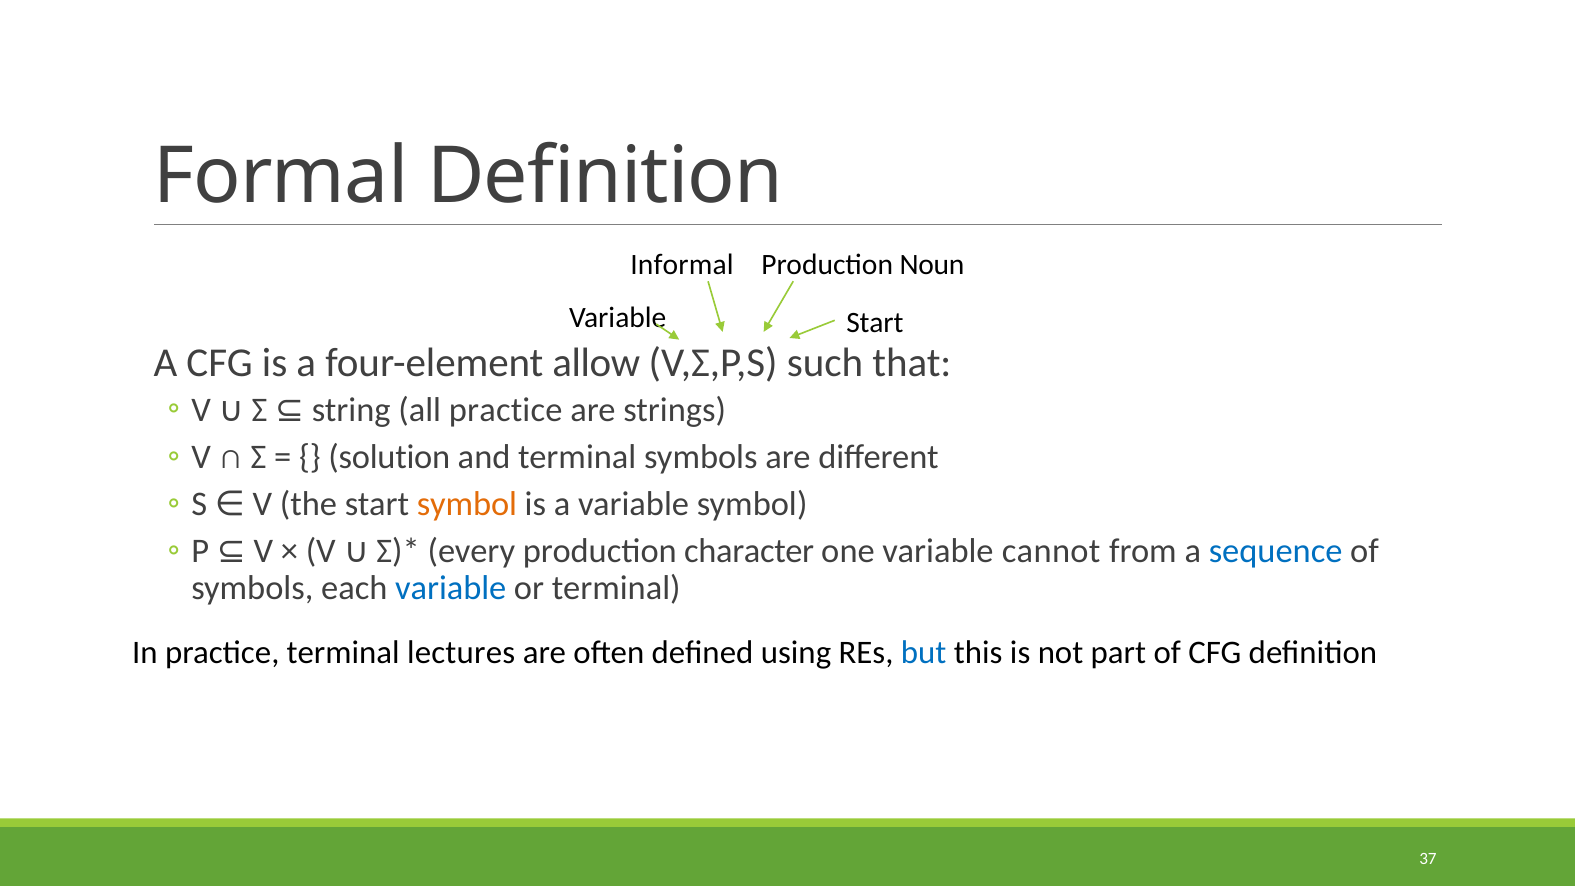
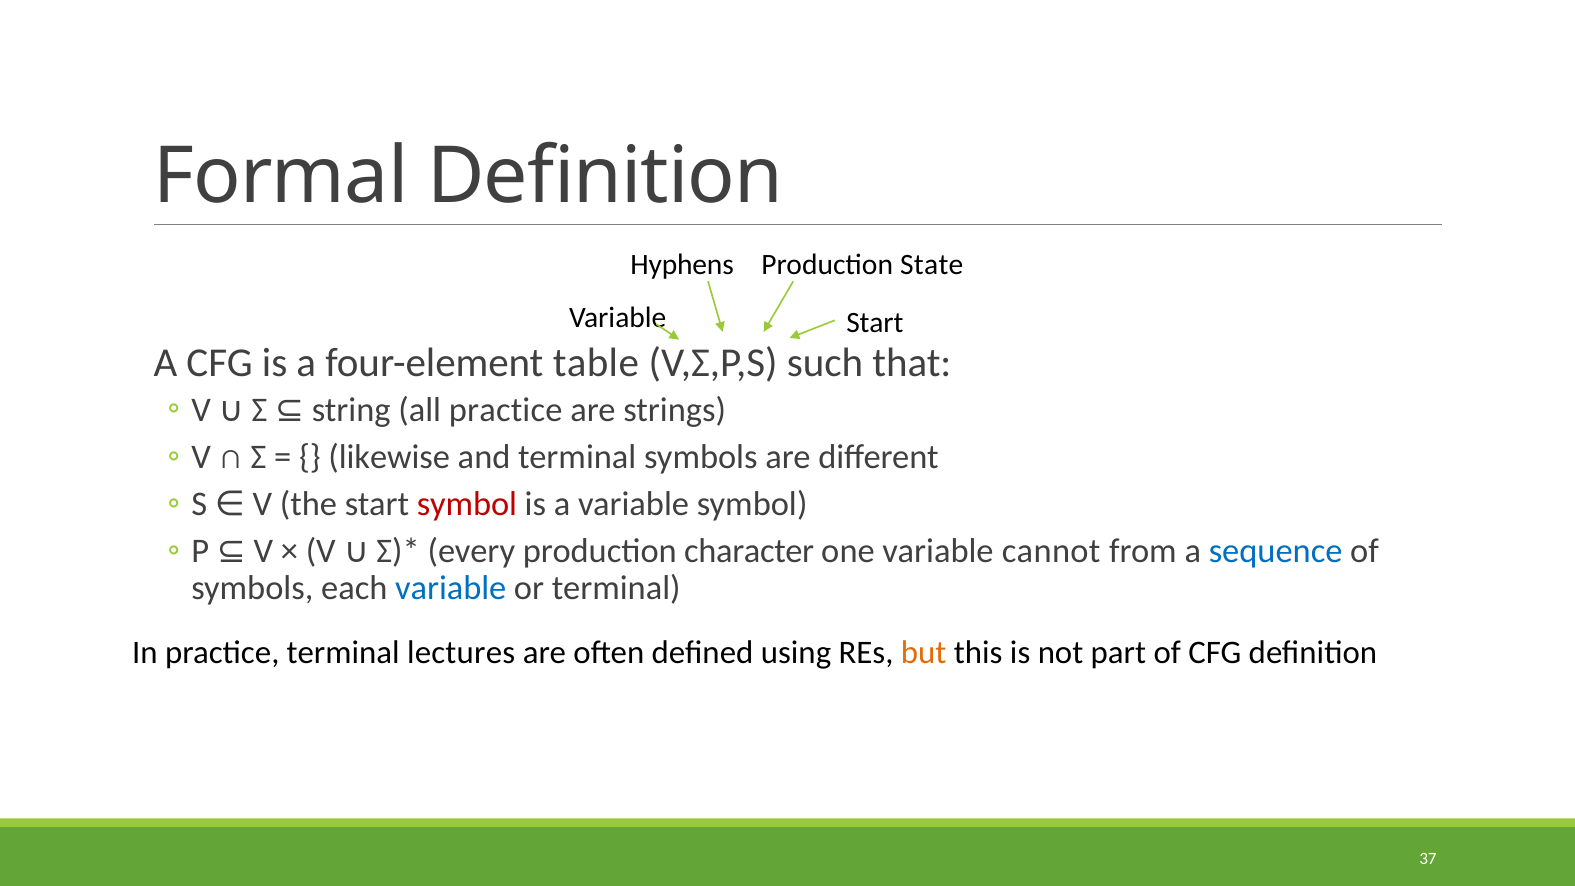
Informal: Informal -> Hyphens (682, 265)
Noun: Noun -> State (932, 265)
allow: allow -> table (596, 363)
solution: solution -> likewise (389, 457)
symbol colour: orange -> red (467, 504)
but colour: blue -> orange (924, 653)
